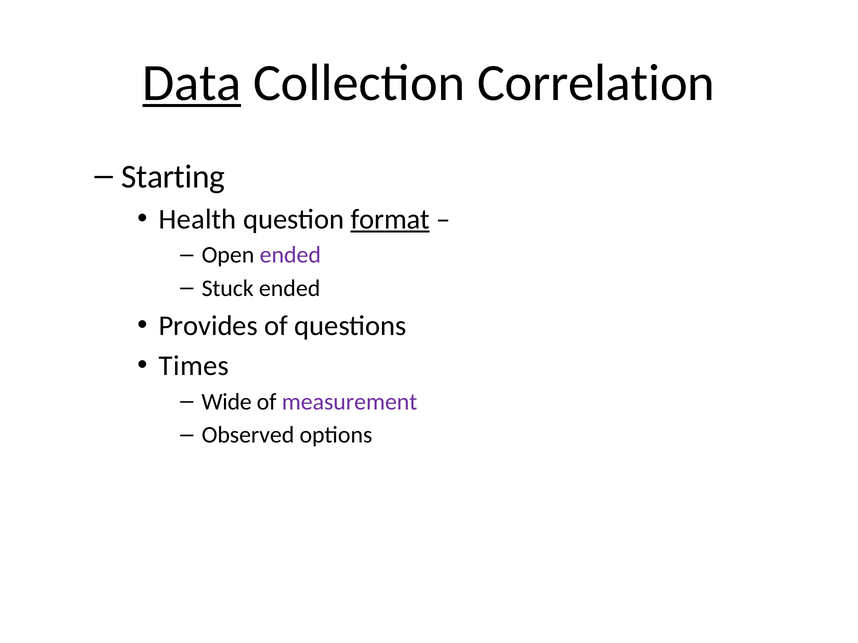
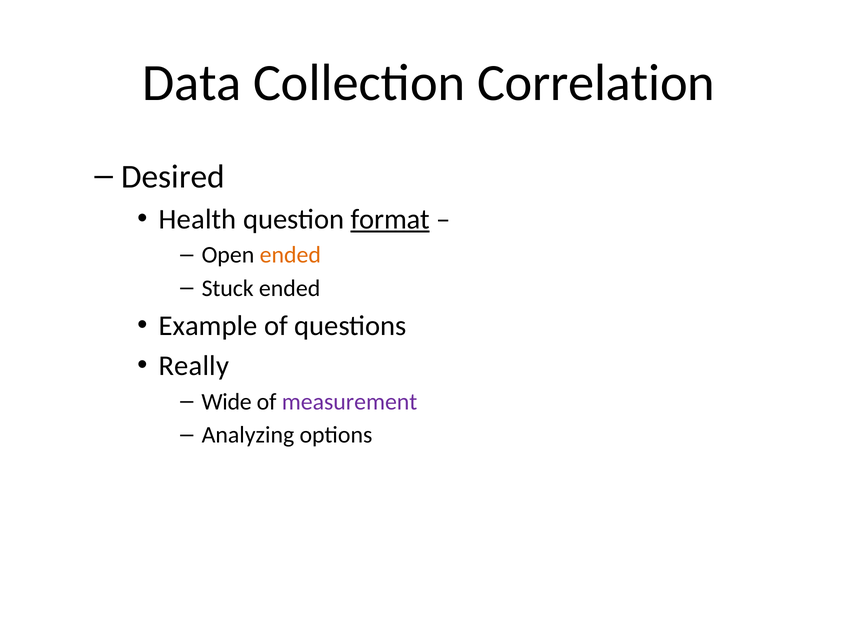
Data underline: present -> none (192, 83)
Starting: Starting -> Desired (173, 177)
ended colour: purple -> orange (290, 255)
Provides: Provides -> Example (208, 326)
Times: Times -> Really (194, 366)
Observed: Observed -> Analyzing (248, 435)
